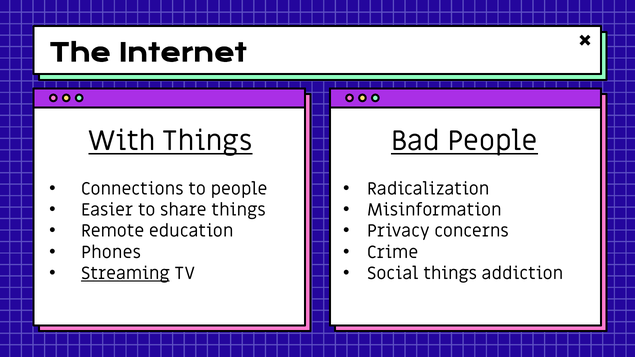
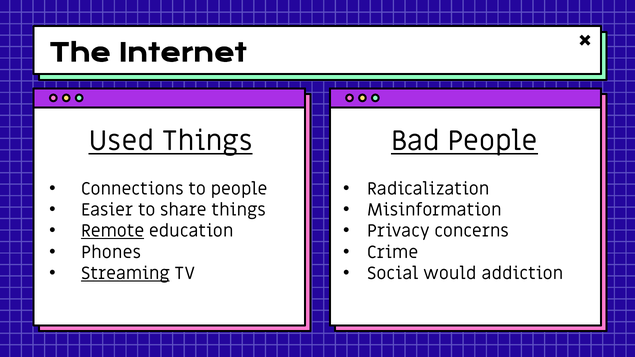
With: With -> Used (121, 141)
Remote underline: none -> present (113, 231)
Social things: things -> would (450, 274)
